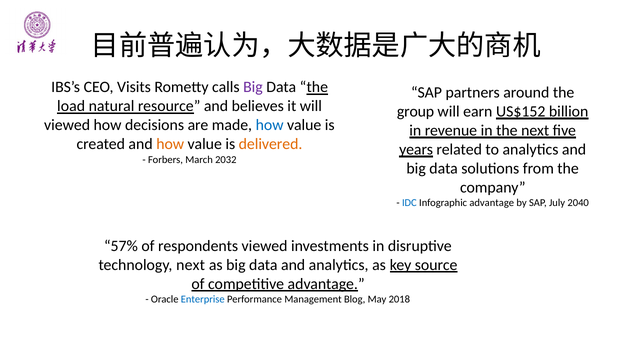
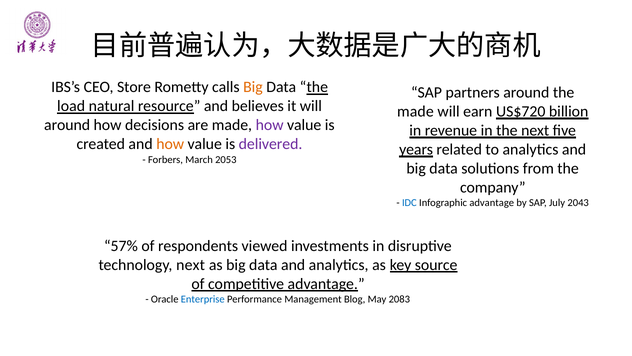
Visits: Visits -> Store (134, 87)
Big colour: purple -> orange (253, 87)
group: group -> made (415, 111)
US$152: US$152 -> US$720 (521, 111)
viewed: viewed -> around (67, 125)
how colour: blue -> purple (270, 125)
delivered colour: orange -> purple (271, 144)
2032: 2032 -> 2053 (226, 159)
2040: 2040 -> 2043 (578, 203)
2018: 2018 -> 2083 (399, 299)
